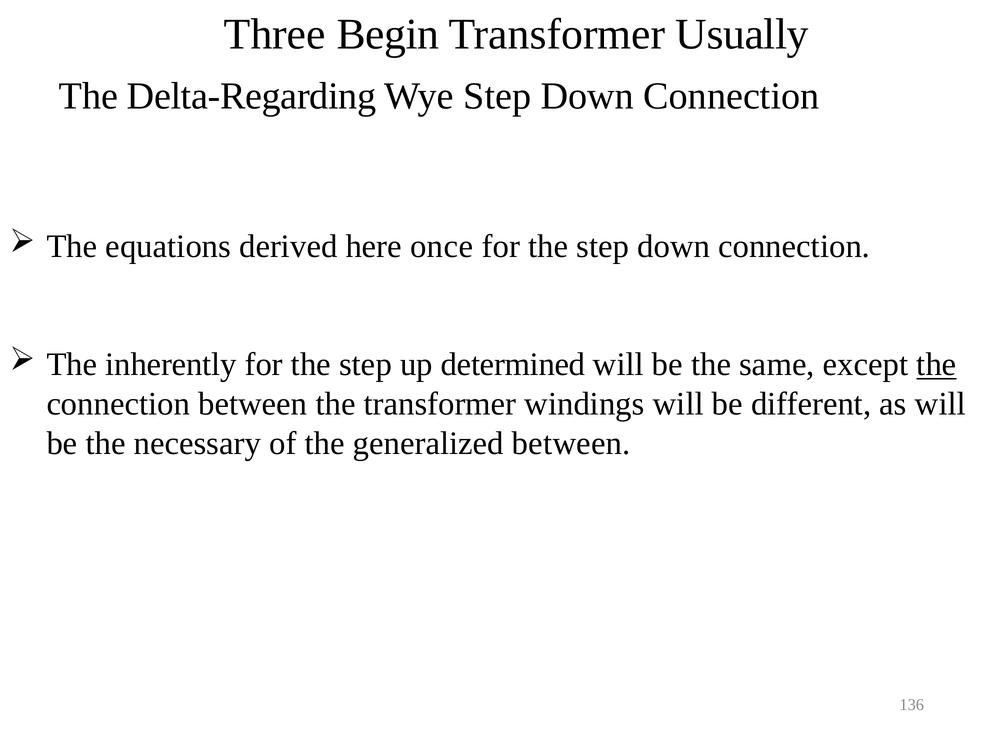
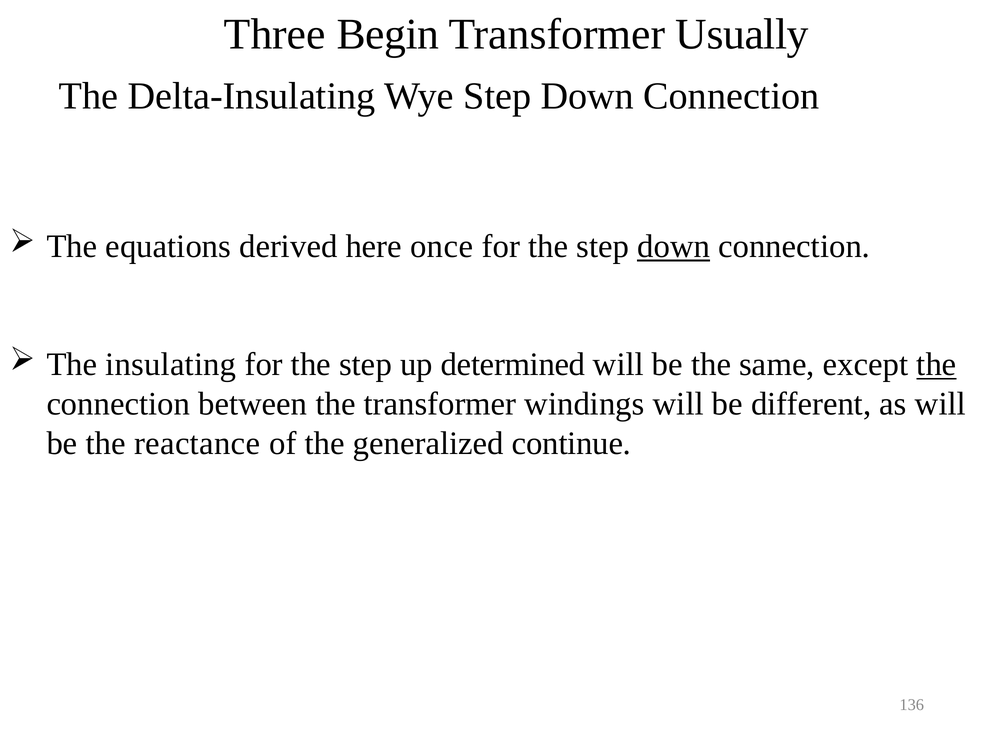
Delta-Regarding: Delta-Regarding -> Delta-Insulating (251, 96)
down underline: none -> present (674, 246)
inherently: inherently -> insulating (171, 364)
necessary: necessary -> reactance (197, 443)
generalized between: between -> continue (571, 443)
